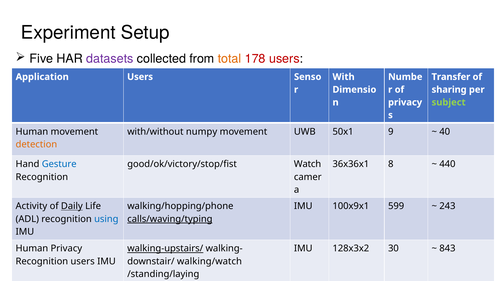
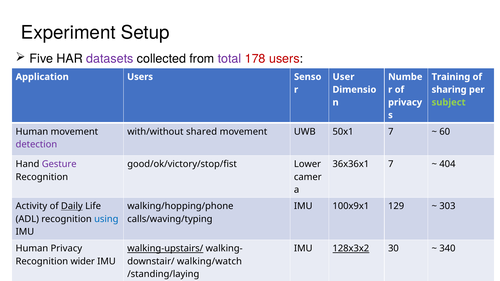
total colour: orange -> purple (230, 59)
With: With -> User (344, 77)
Transfer: Transfer -> Training (451, 77)
numpy: numpy -> shared (202, 132)
50x1 9: 9 -> 7 (391, 132)
40: 40 -> 60 (445, 132)
detection colour: orange -> purple (36, 144)
Gesture colour: blue -> purple (59, 164)
good/ok/victory/stop/fist Watch: Watch -> Lower (308, 164)
36x36x1 8: 8 -> 7 (391, 164)
440: 440 -> 404 (447, 164)
599: 599 -> 129 (396, 206)
243: 243 -> 303 (447, 206)
calls/waving/typing underline: present -> none (170, 219)
128x3x2 underline: none -> present (351, 249)
843: 843 -> 340 (447, 249)
Recognition users: users -> wider (83, 262)
